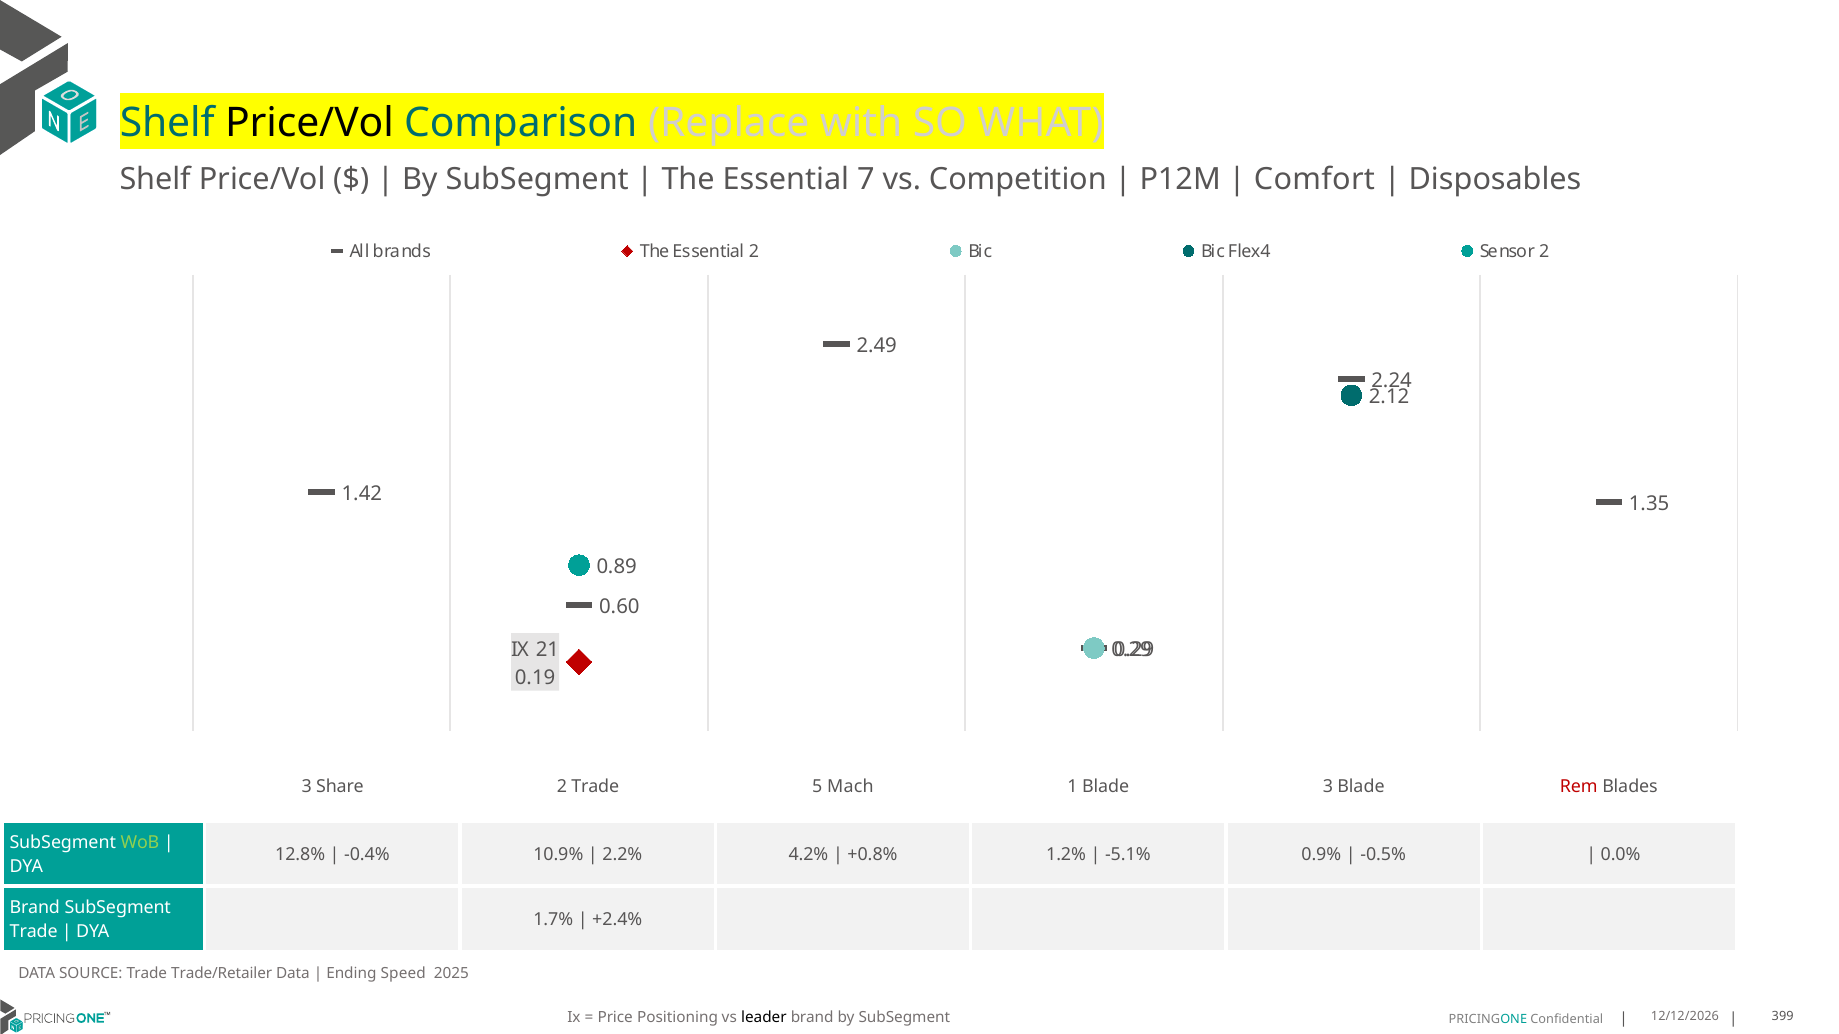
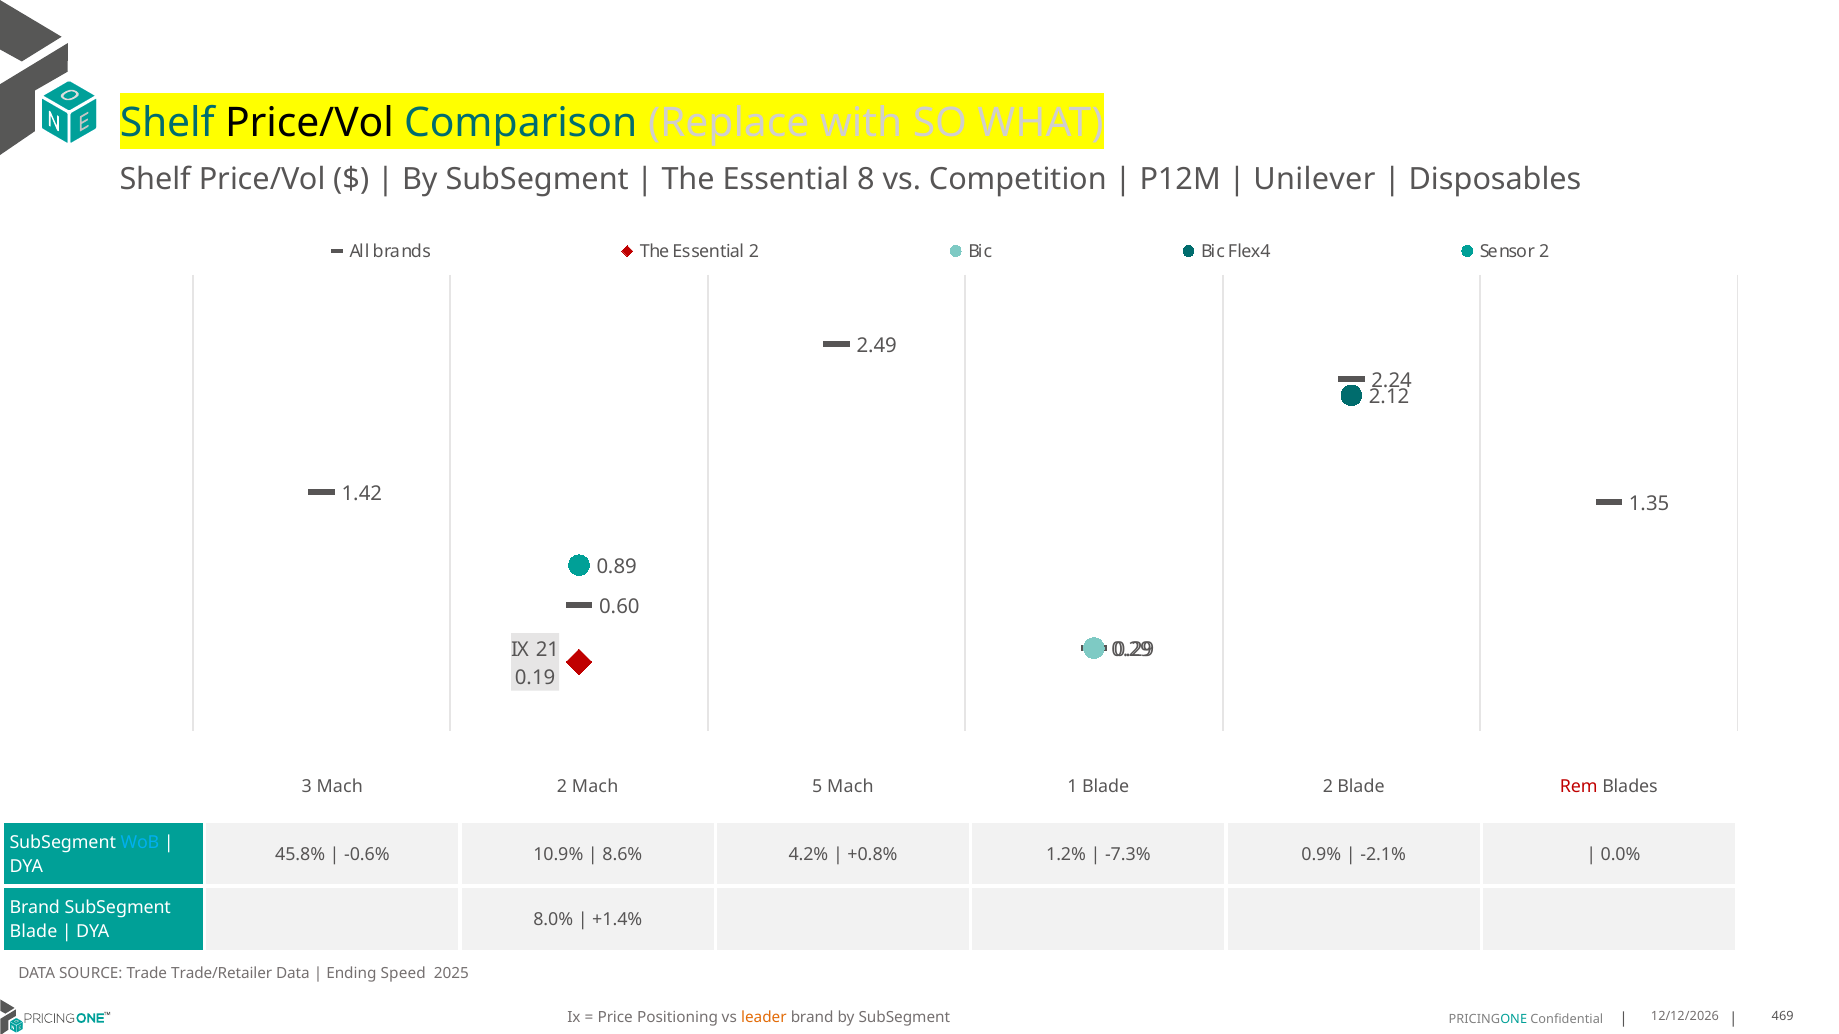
7: 7 -> 8 (866, 179)
Comfort: Comfort -> Unilever (1314, 179)
3 Share: Share -> Mach (340, 787)
2 Trade: Trade -> Mach (595, 787)
Blade 3: 3 -> 2 (1328, 787)
WoB colour: light green -> light blue (140, 843)
12.8%: 12.8% -> 45.8% (300, 855)
-0.4%: -0.4% -> -0.6% (367, 855)
2.2%: 2.2% -> 8.6% (622, 855)
-5.1%: -5.1% -> -7.3% (1128, 855)
-0.5%: -0.5% -> -2.1% (1383, 855)
1.7%: 1.7% -> 8.0% (553, 920)
+2.4%: +2.4% -> +1.4% (617, 920)
Trade: Trade -> Blade (34, 932)
leader colour: black -> orange (764, 1018)
399: 399 -> 469 (1783, 1017)
